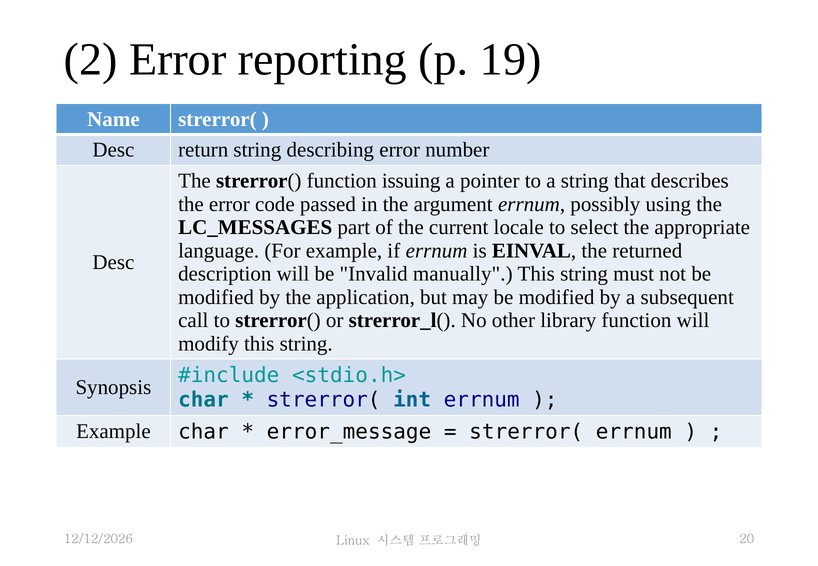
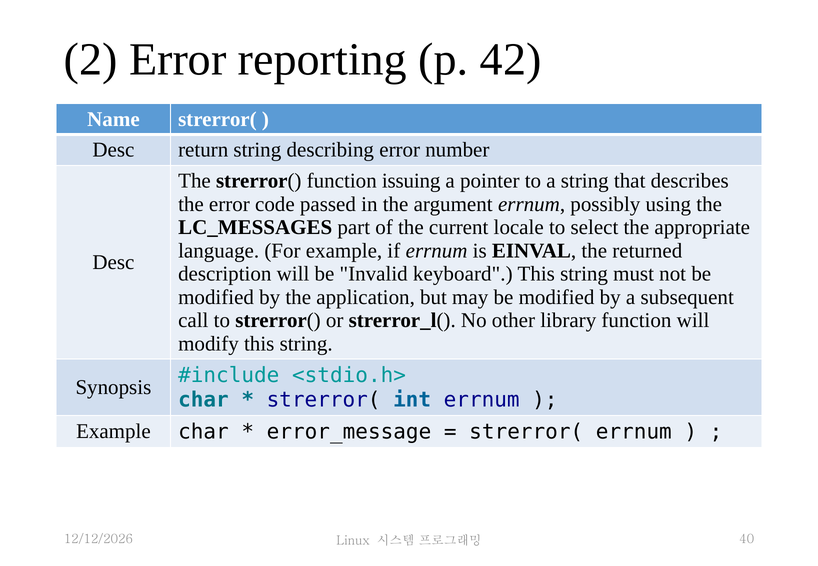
19: 19 -> 42 (511, 60)
manually: manually -> keyboard (463, 274)
20: 20 -> 40 (747, 539)
